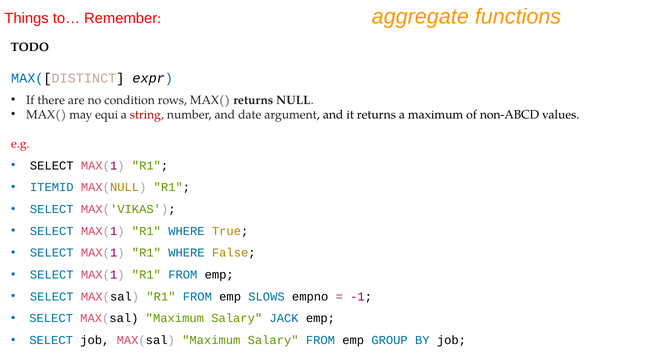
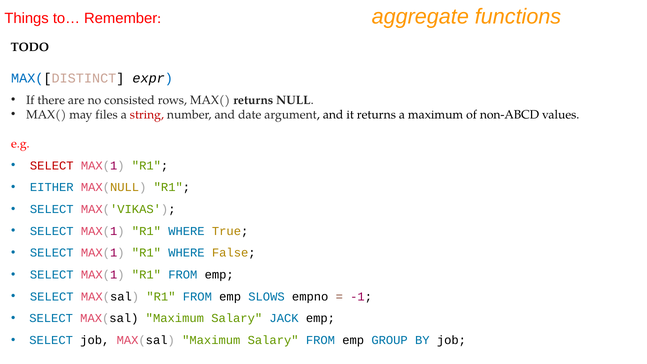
condition: condition -> consisted (130, 100)
equi: equi -> files (107, 115)
SELECT colour: black -> red (52, 166)
ITEMID: ITEMID -> EITHER (52, 187)
